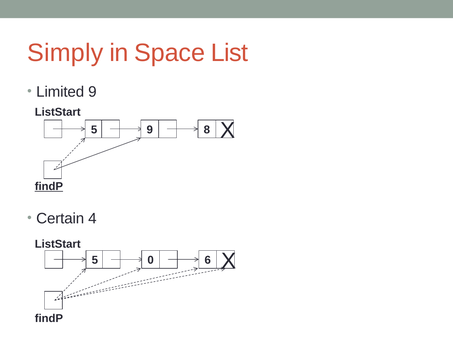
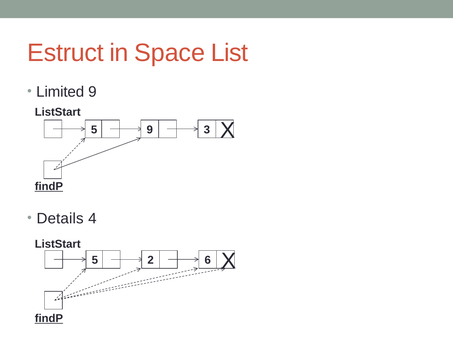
Simply: Simply -> Estruct (66, 53)
8: 8 -> 3 (207, 130)
Certain: Certain -> Details (60, 218)
0: 0 -> 2 (151, 260)
findP underline: none -> present (49, 318)
